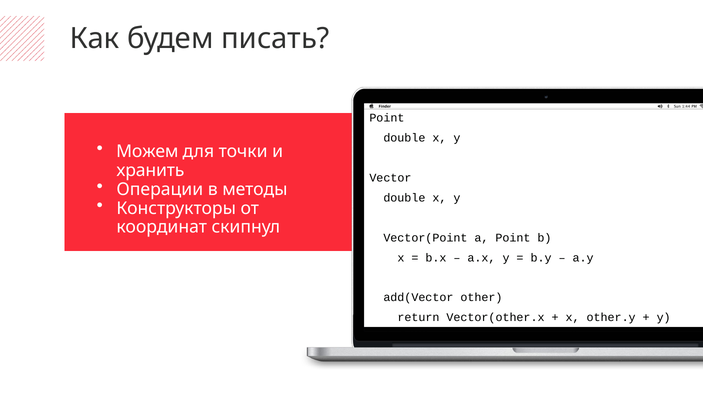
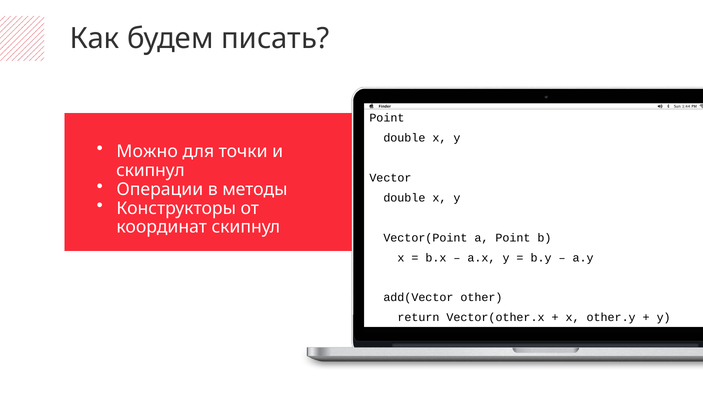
Можем: Можем -> Можно (147, 152)
хранить: хранить -> скипнул (150, 171)
